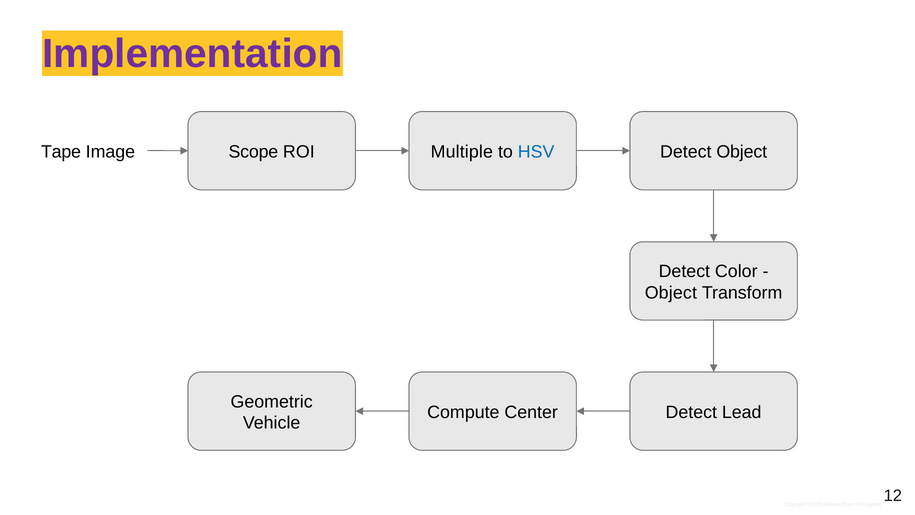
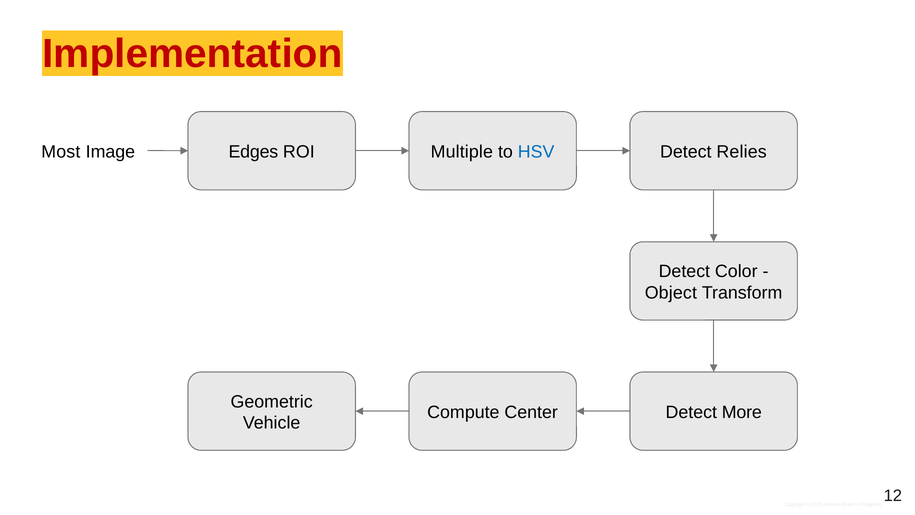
Implementation colour: purple -> red (192, 54)
Tape: Tape -> Most (61, 152)
Scope: Scope -> Edges (253, 152)
Detect Object: Object -> Relies (742, 152)
Lead: Lead -> More (742, 412)
